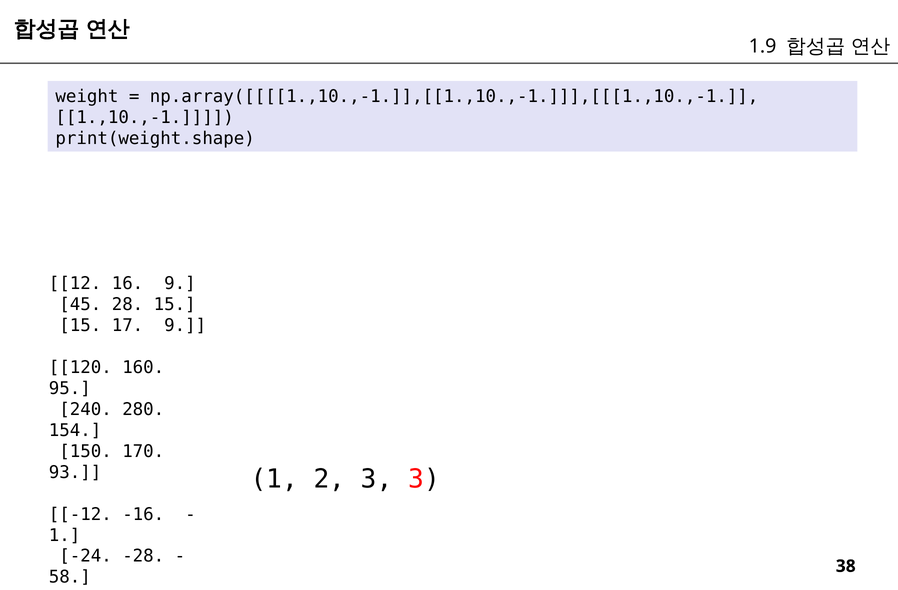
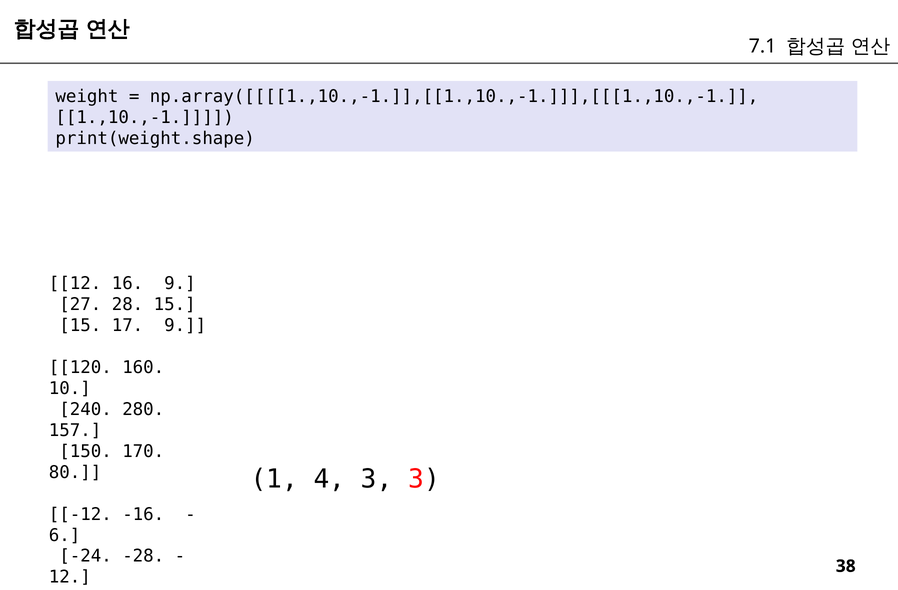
1.9: 1.9 -> 7.1 (763, 46)
45: 45 -> 27 (80, 305)
95: 95 -> 10 (70, 388)
154: 154 -> 157 (75, 430)
93: 93 -> 80 (75, 472)
2: 2 -> 4 (329, 479)
1: 1 -> 6 (65, 535)
58: 58 -> 12 (70, 577)
